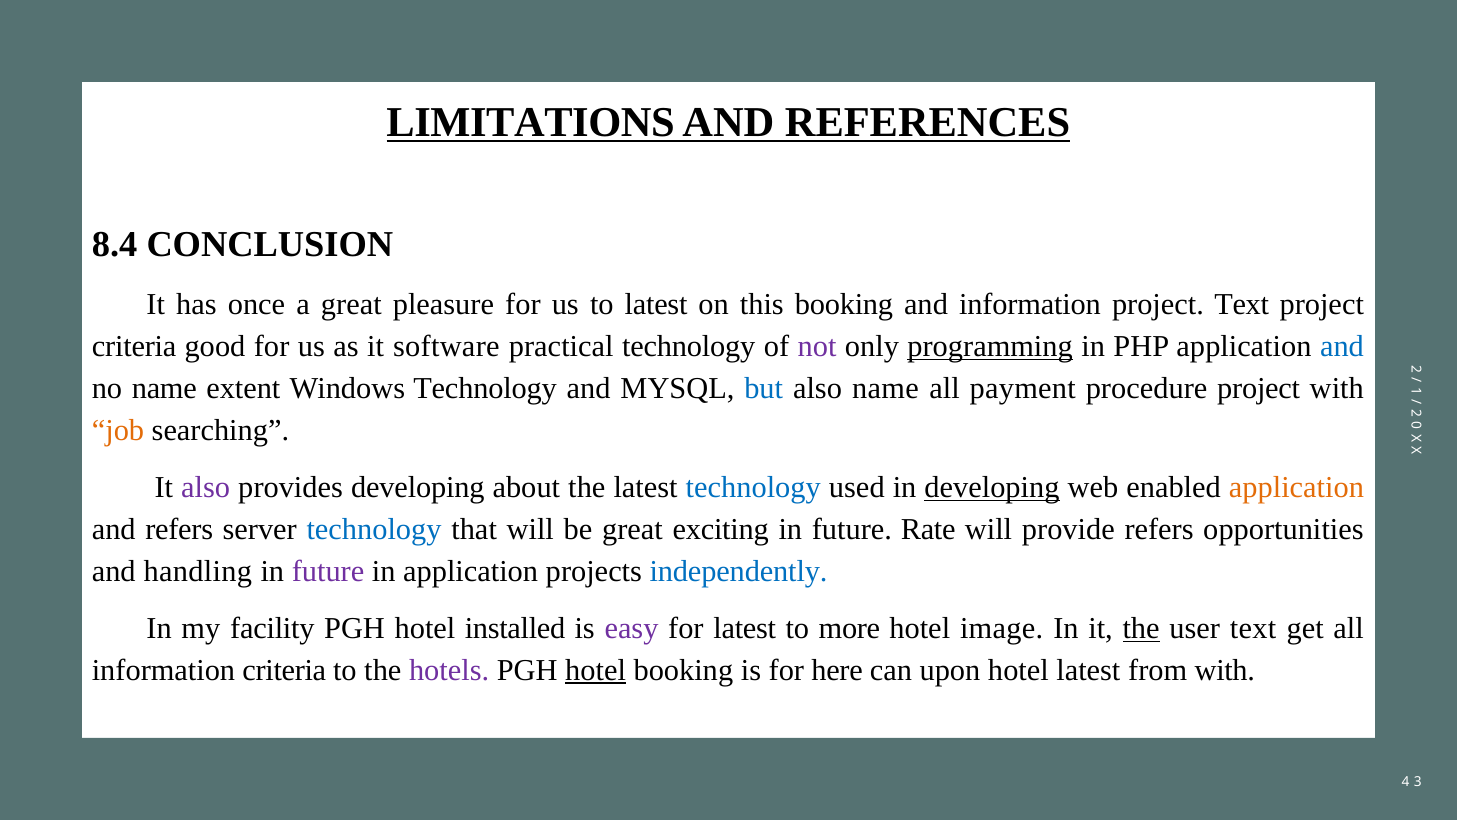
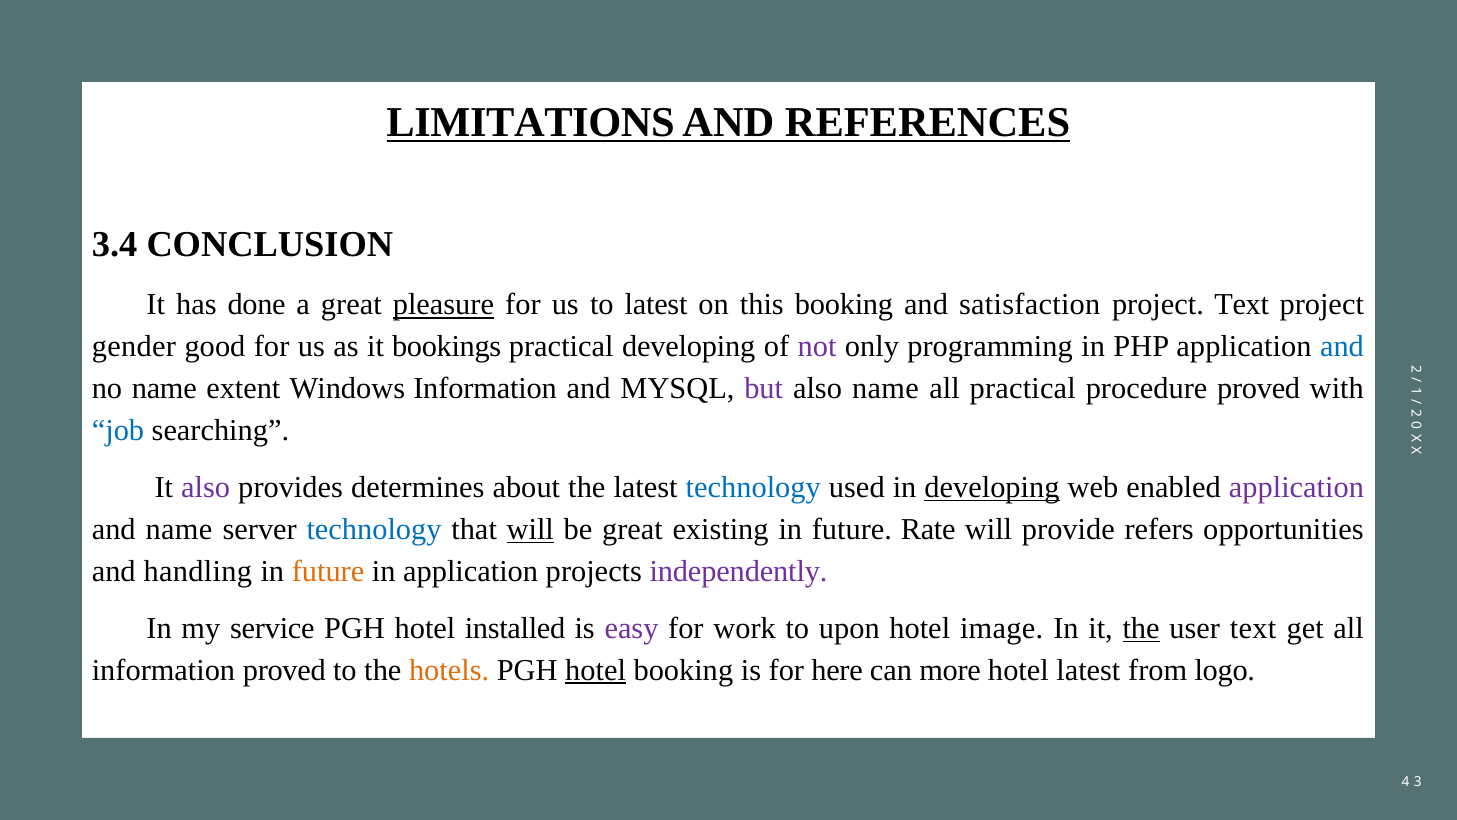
8.4: 8.4 -> 3.4 (115, 244)
once: once -> done (257, 304)
pleasure underline: none -> present (443, 304)
and information: information -> satisfaction (1030, 304)
criteria: criteria -> gender (134, 346)
software: software -> bookings (447, 346)
practical technology: technology -> developing (689, 346)
programming underline: present -> none (990, 346)
Windows Technology: Technology -> Information (485, 388)
but colour: blue -> purple (764, 388)
all payment: payment -> practical (1023, 388)
procedure project: project -> proved (1259, 388)
job colour: orange -> blue (118, 430)
provides developing: developing -> determines (418, 487)
application colour: orange -> purple (1296, 487)
and refers: refers -> name (179, 529)
will underline: none -> present (530, 529)
exciting: exciting -> existing (721, 529)
future colour: purple -> orange (328, 571)
independently colour: blue -> purple (739, 571)
facility: facility -> service (272, 628)
for latest: latest -> work (745, 628)
more: more -> upon (849, 628)
information criteria: criteria -> proved (284, 670)
hotels colour: purple -> orange (449, 670)
upon: upon -> more (950, 670)
from with: with -> logo (1225, 670)
